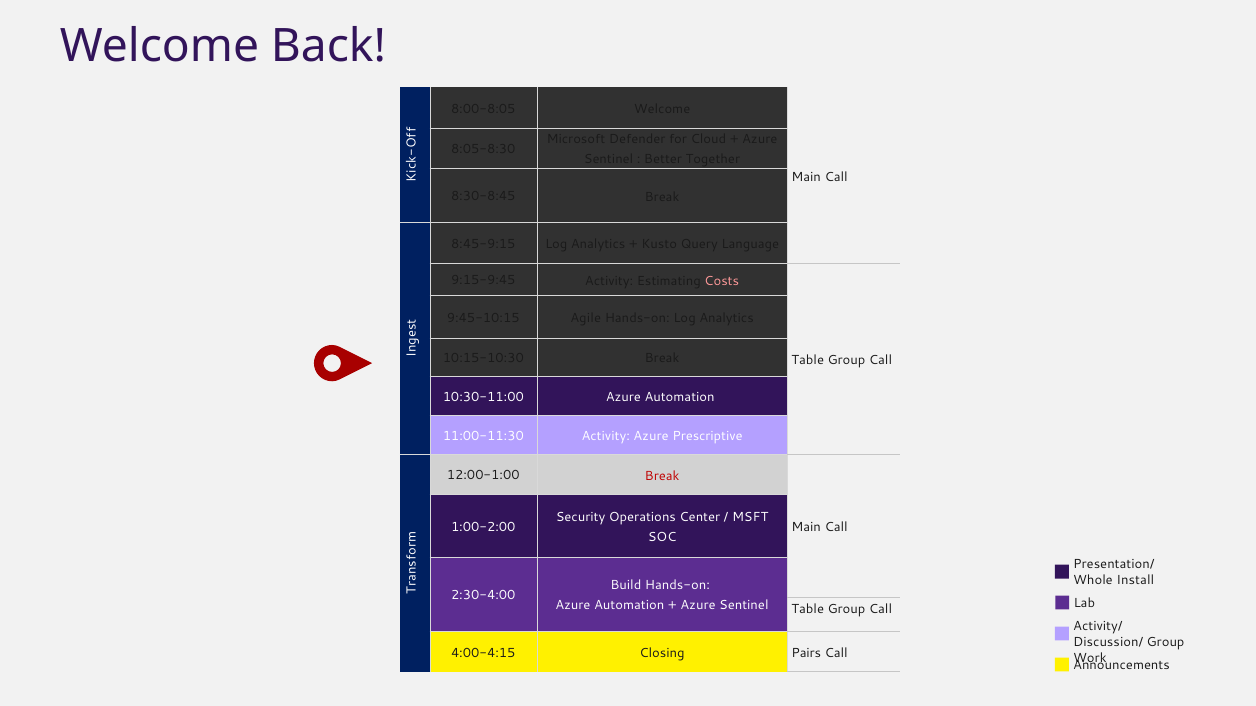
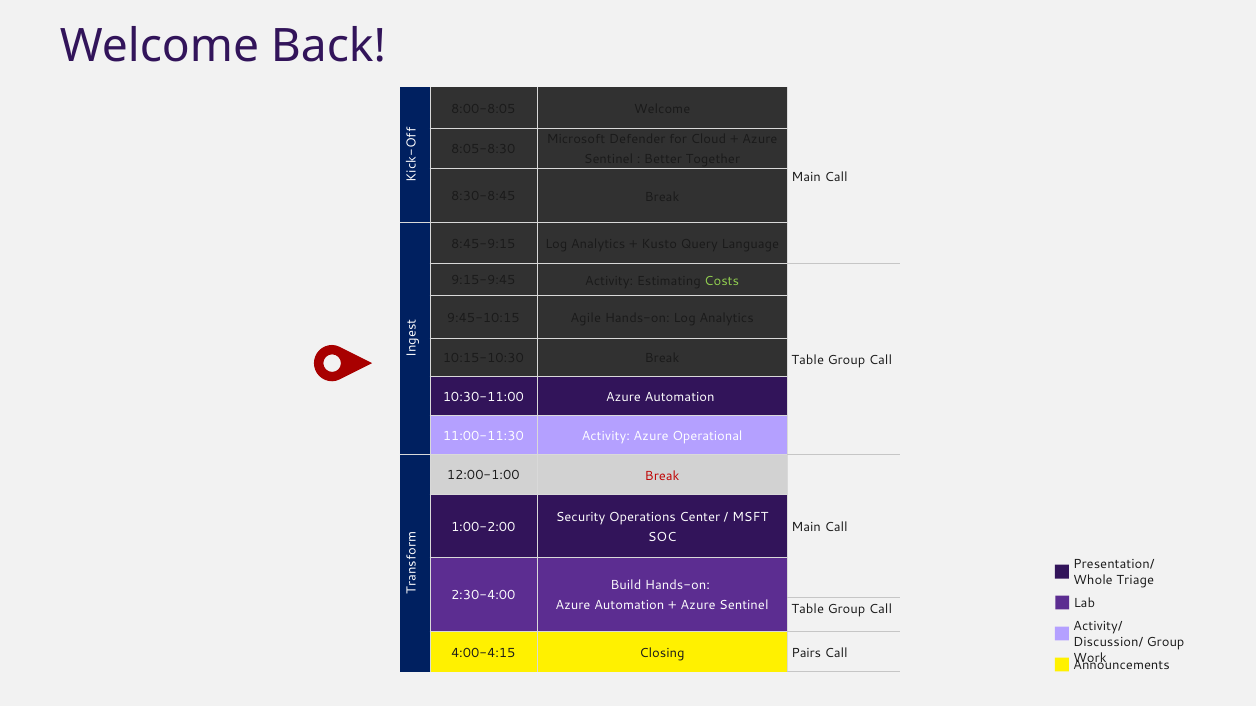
Costs colour: pink -> light green (722, 281)
Prescriptive: Prescriptive -> Operational (707, 436)
Install: Install -> Triage (1135, 581)
